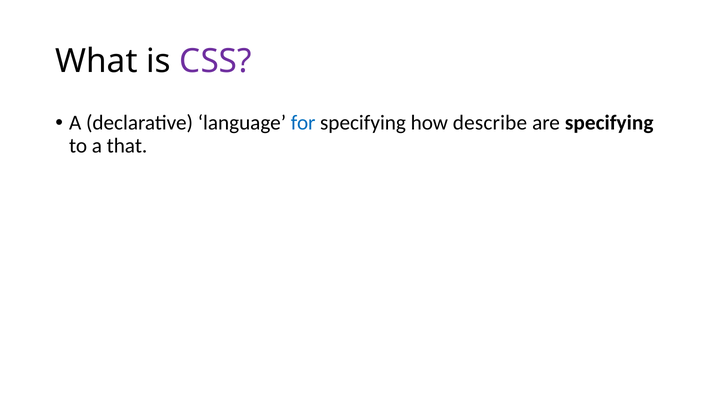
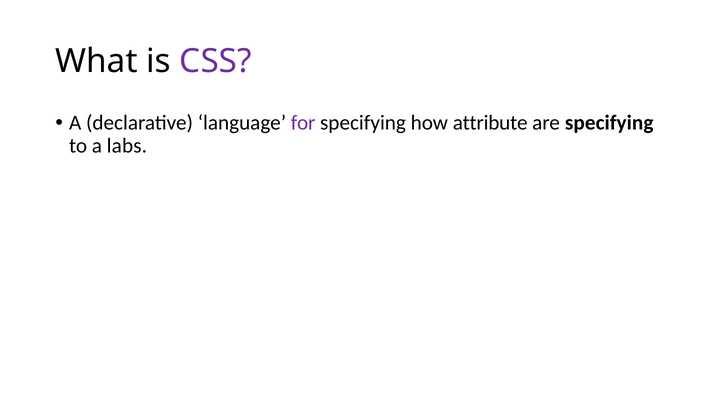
for colour: blue -> purple (303, 123)
describe: describe -> attribute (490, 123)
that: that -> labs (127, 146)
